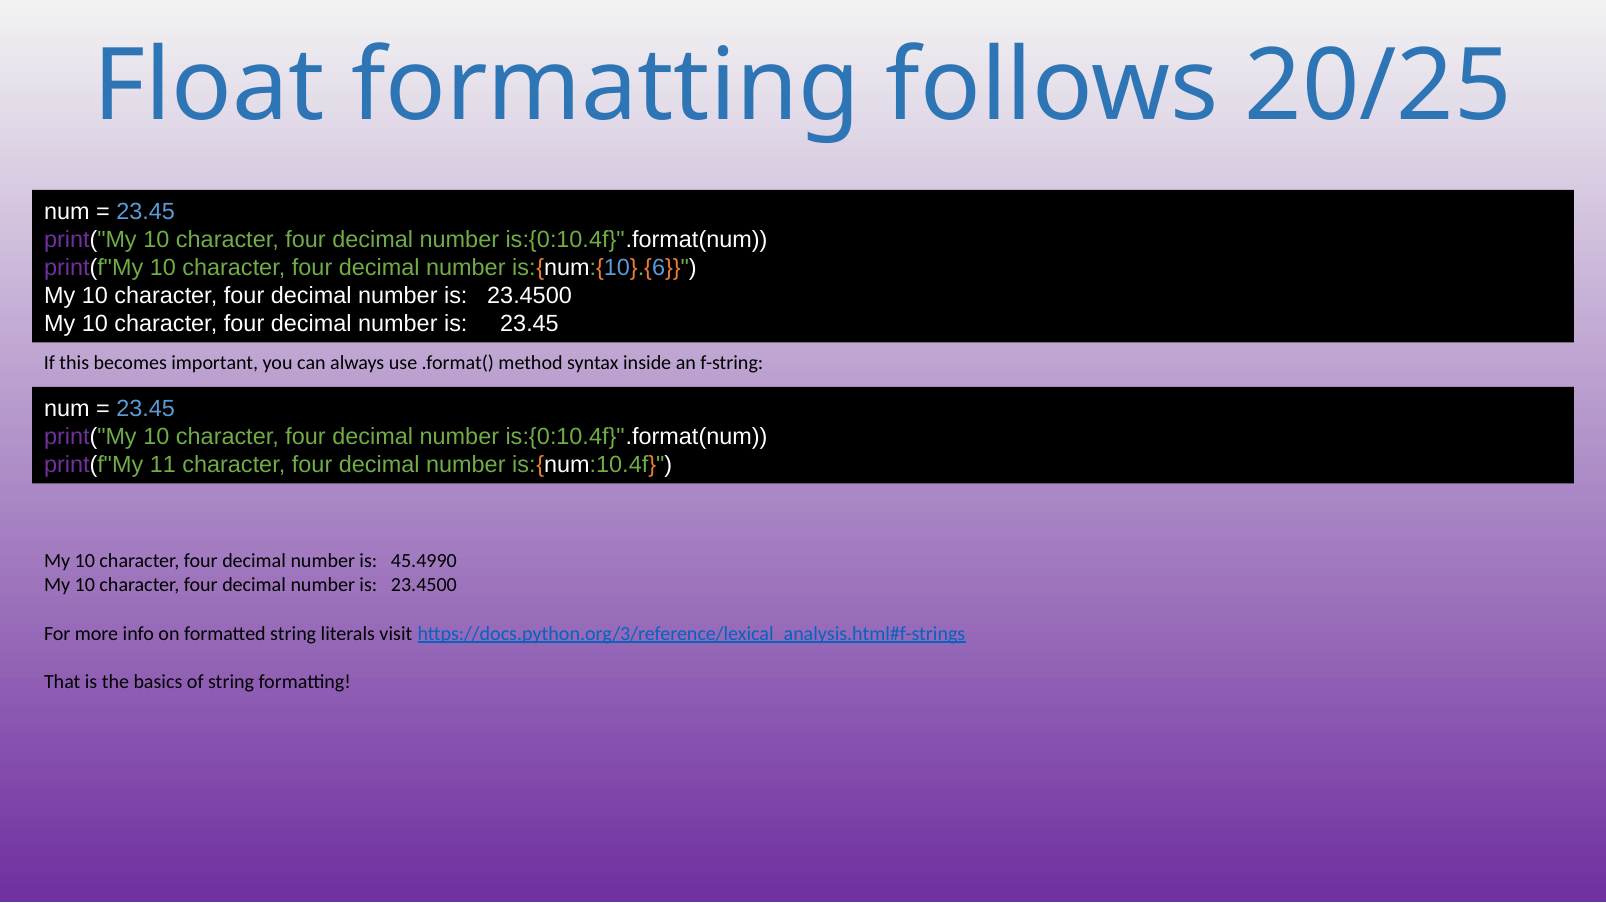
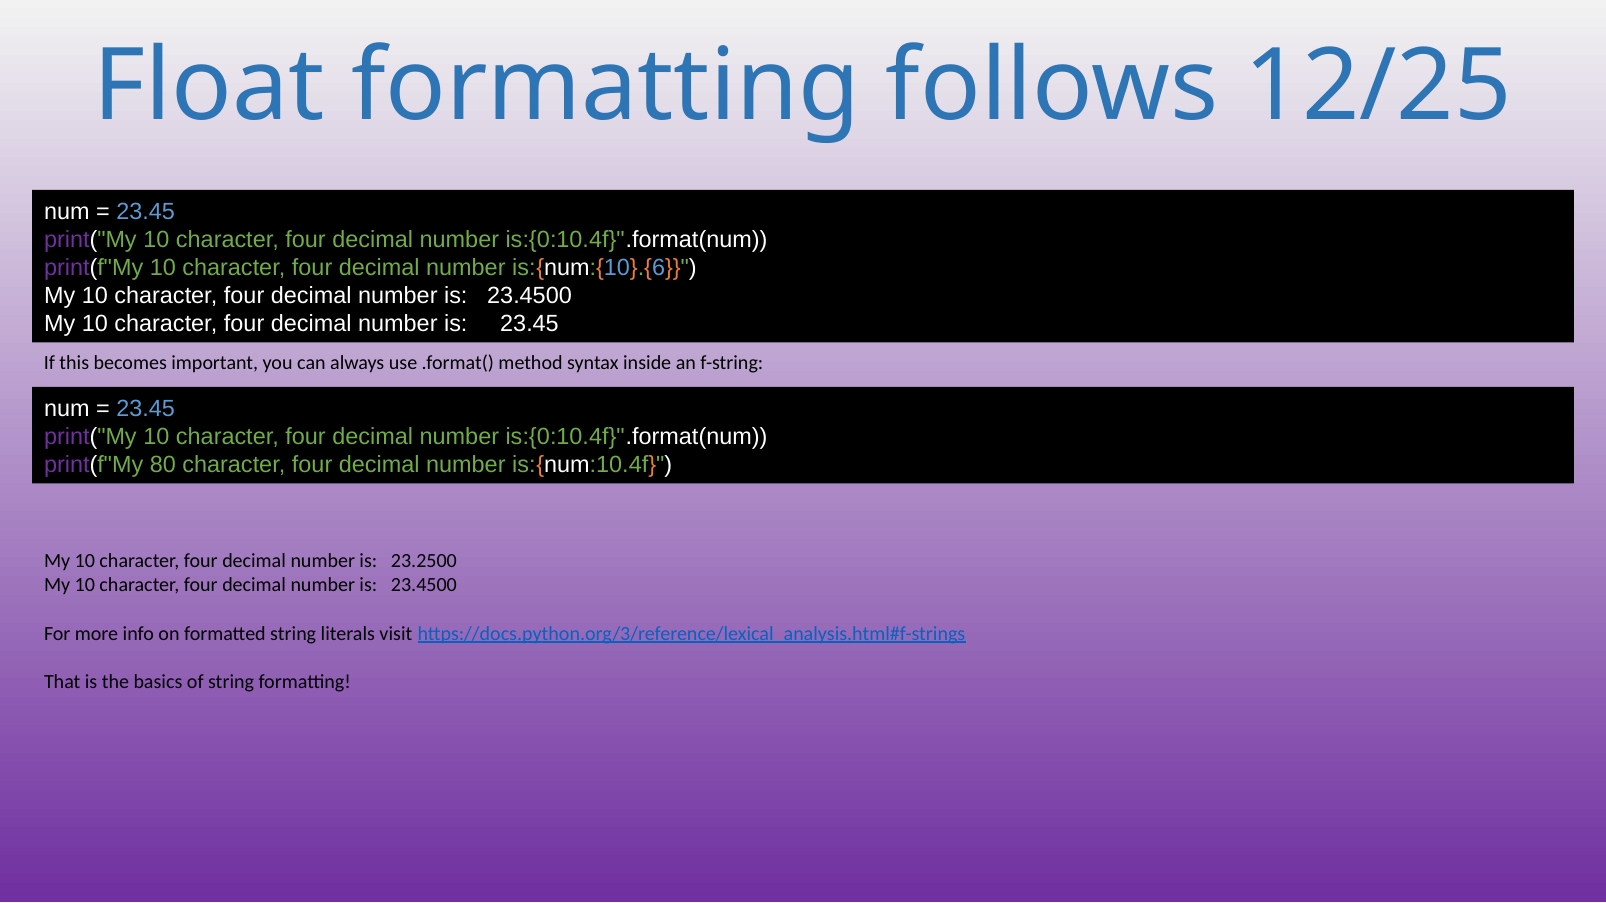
20/25: 20/25 -> 12/25 (1378, 87)
11: 11 -> 80 (163, 465)
45.4990: 45.4990 -> 23.2500 (424, 561)
